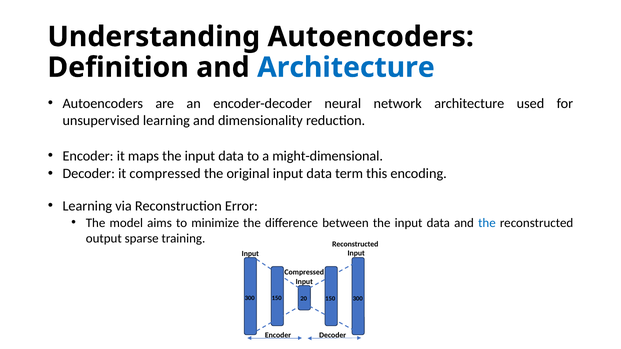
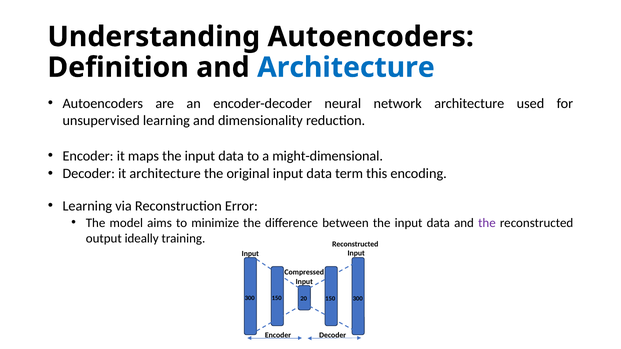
it compressed: compressed -> architecture (165, 174)
the colour: blue -> purple (487, 223)
sparse: sparse -> ideally (142, 238)
